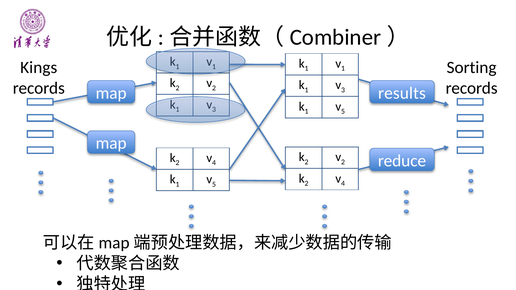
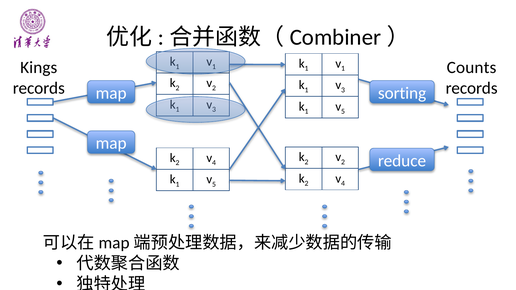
Sorting: Sorting -> Counts (471, 68)
results: results -> sorting (402, 93)
